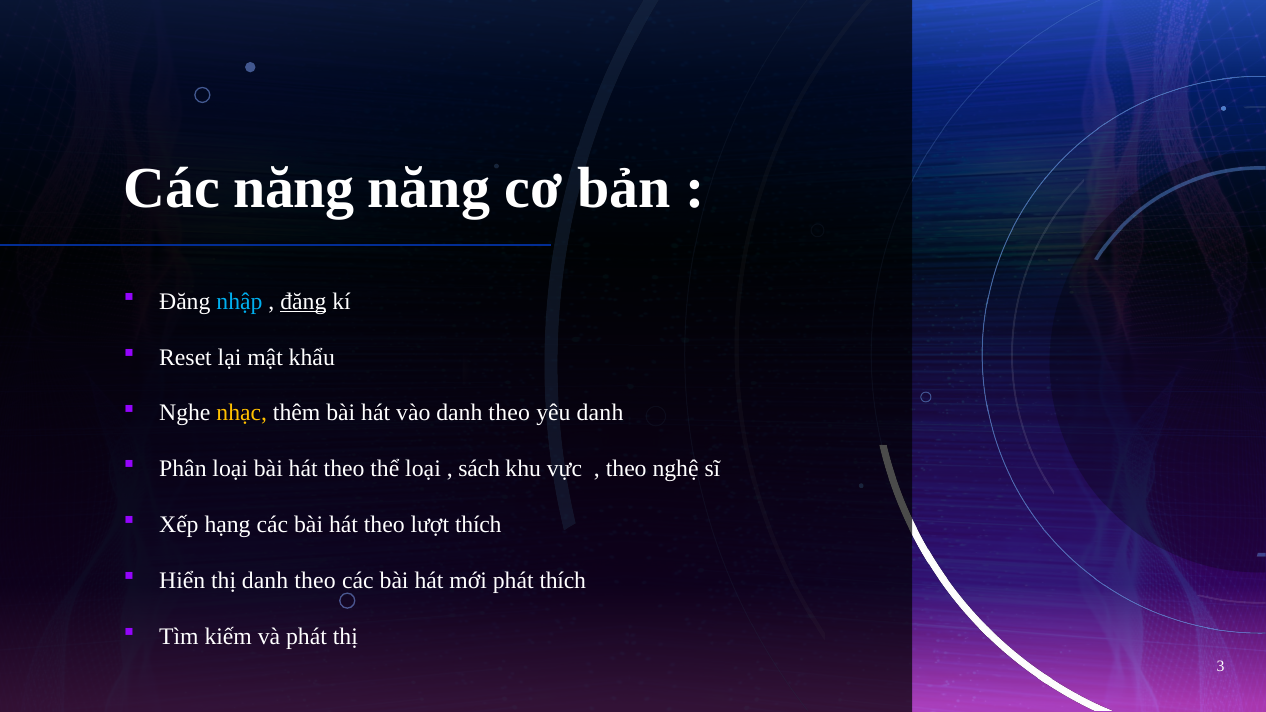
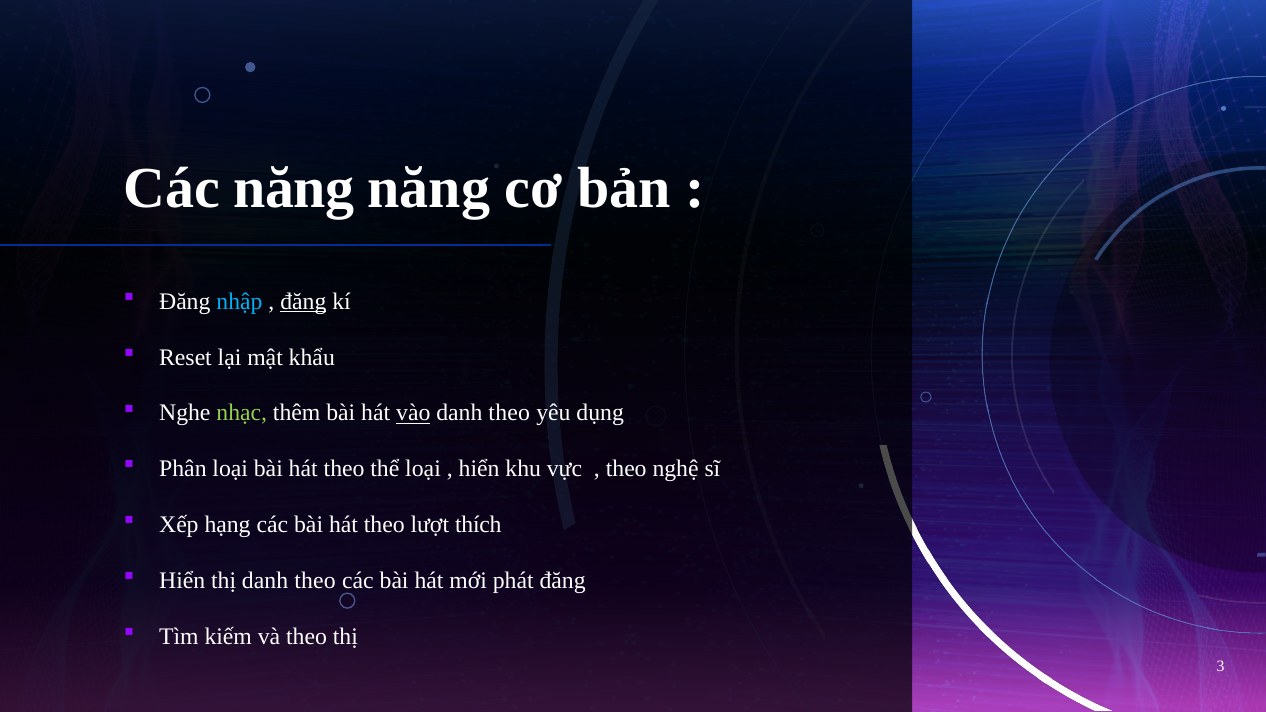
nhạc colour: yellow -> light green (242, 413)
vào underline: none -> present (413, 413)
yêu danh: danh -> dụng (600, 413)
sách: sách -> hiển (479, 469)
phát thích: thích -> đăng (563, 581)
và phát: phát -> theo (307, 637)
